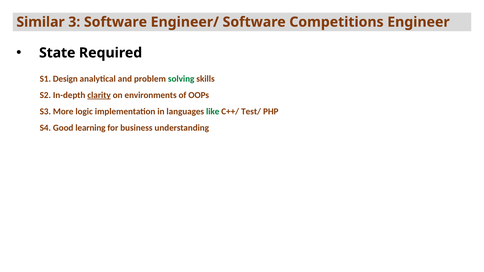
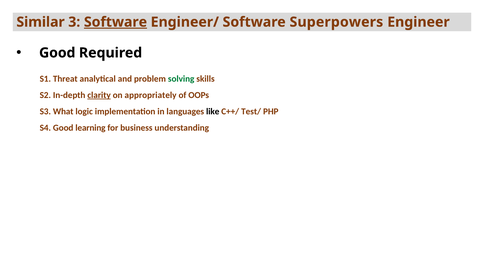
Software underline: none -> present (115, 22)
Competitions: Competitions -> Superpowers (336, 22)
State: State -> Good (57, 53)
Design: Design -> Threat (65, 79)
environments: environments -> appropriately (151, 95)
More: More -> What (63, 112)
like colour: green -> black (213, 112)
